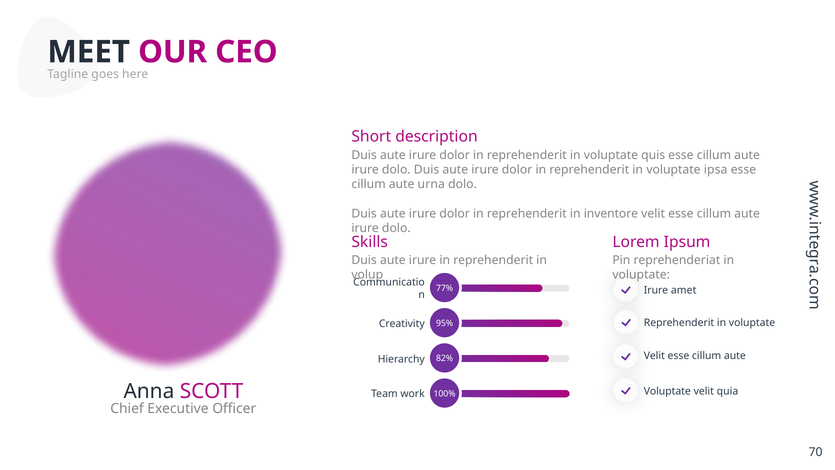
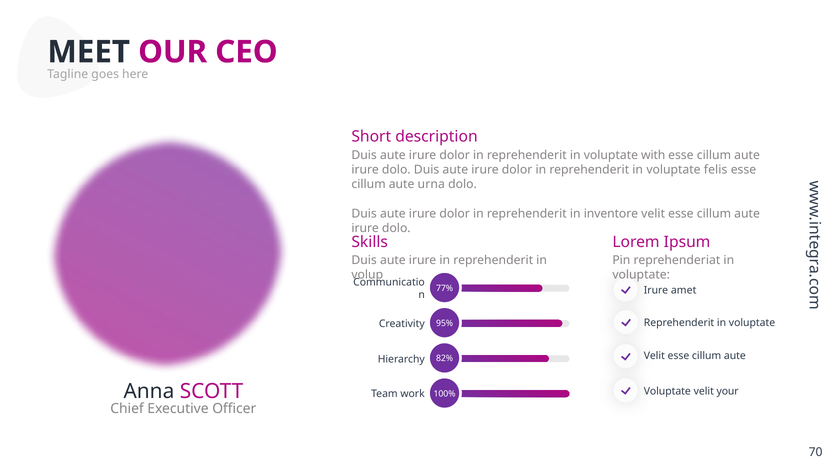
quis: quis -> with (653, 155)
ipsa: ipsa -> felis (716, 170)
quia: quia -> your (728, 391)
